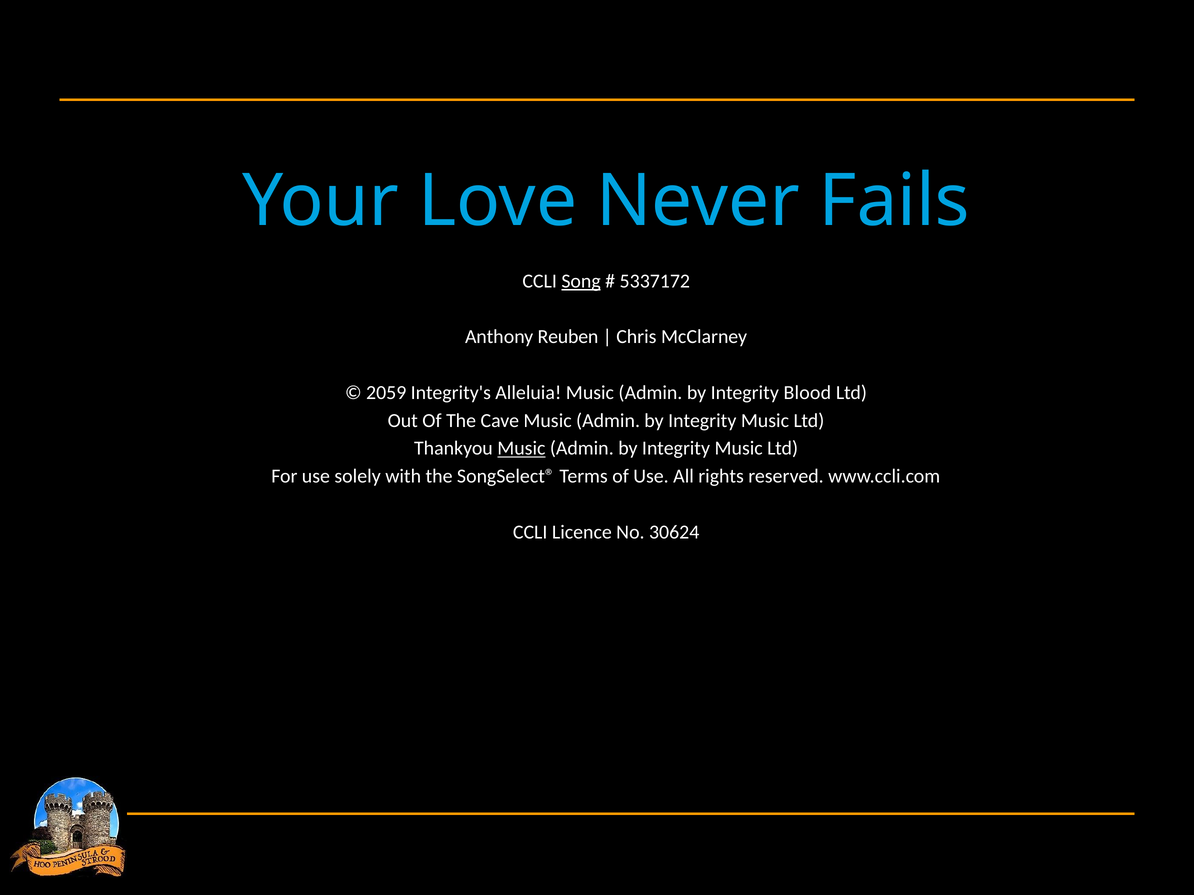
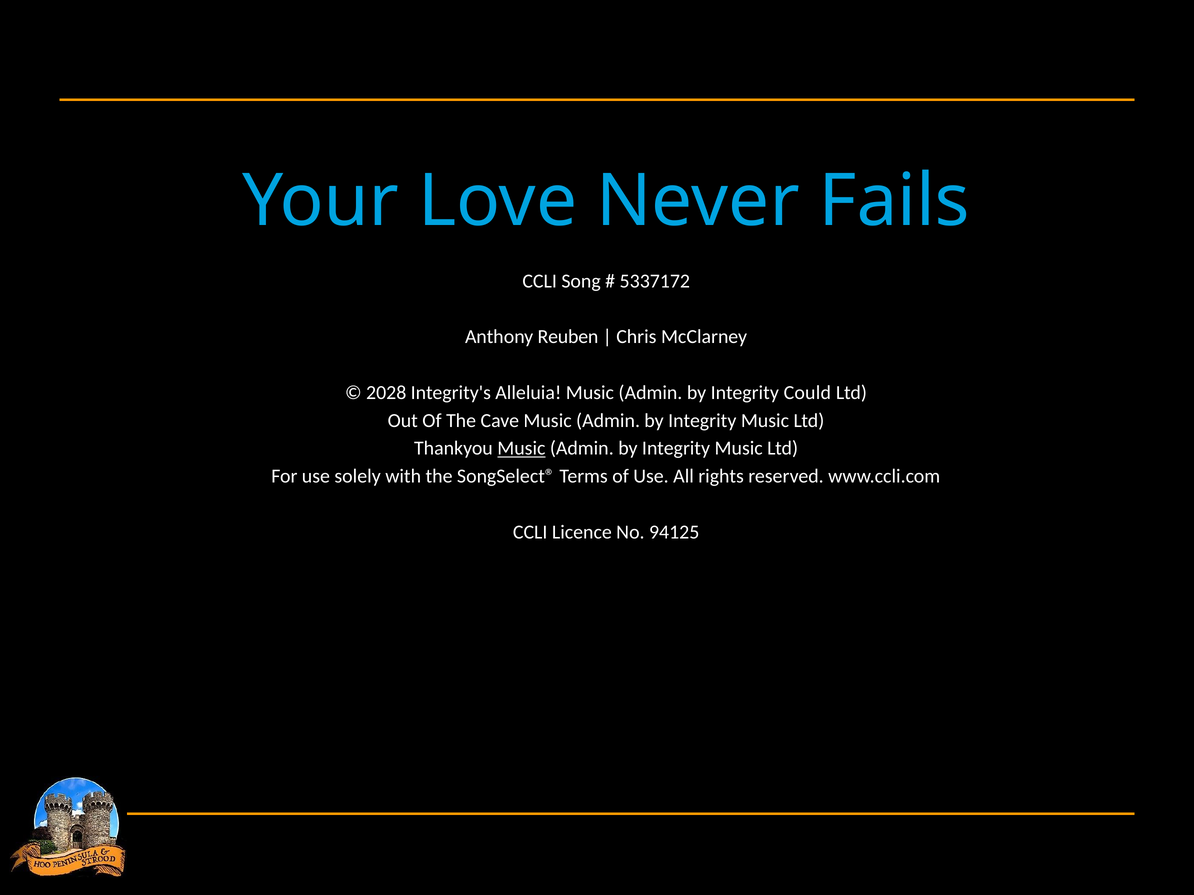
Song underline: present -> none (581, 281)
2059: 2059 -> 2028 (386, 393)
Blood: Blood -> Could (807, 393)
30624: 30624 -> 94125 (674, 532)
